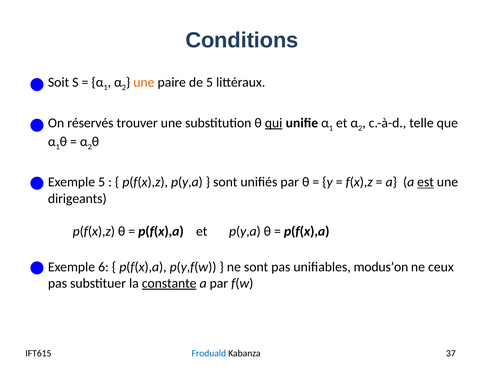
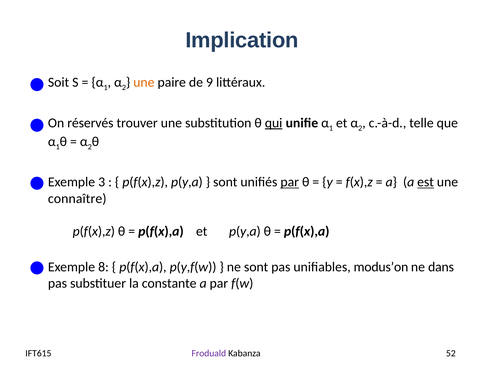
Conditions: Conditions -> Implication (242, 40)
de 5: 5 -> 9 (210, 82)
Exemple 5: 5 -> 3 (102, 182)
par underline: none -> present (290, 182)
dirigeants: dirigeants -> connaître (77, 199)
6: 6 -> 8 (103, 267)
ceux: ceux -> dans (441, 267)
constante underline: present -> none (169, 283)
Froduald colour: blue -> purple (209, 354)
37: 37 -> 52 (451, 353)
